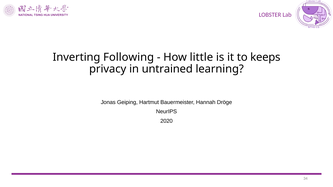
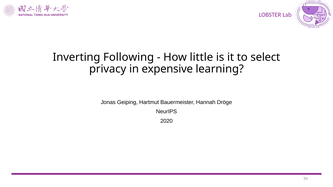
keeps: keeps -> select (265, 57)
untrained: untrained -> expensive (167, 69)
